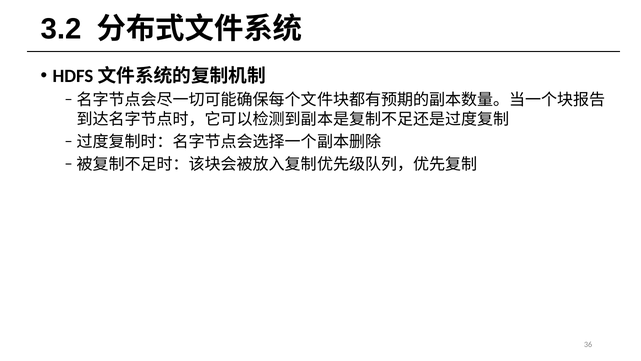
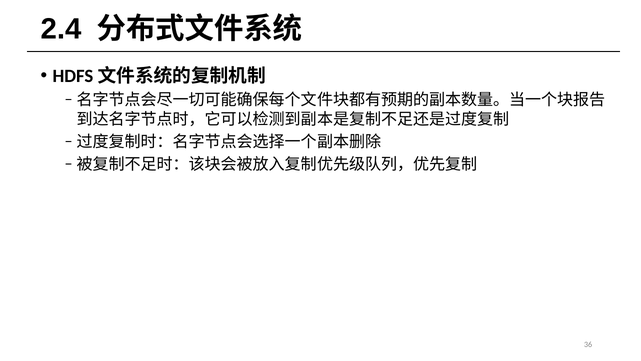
3.2: 3.2 -> 2.4 (61, 29)
